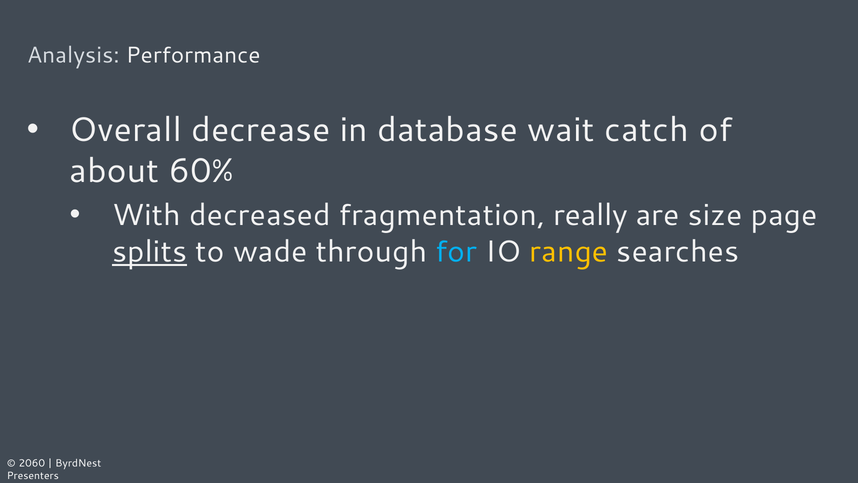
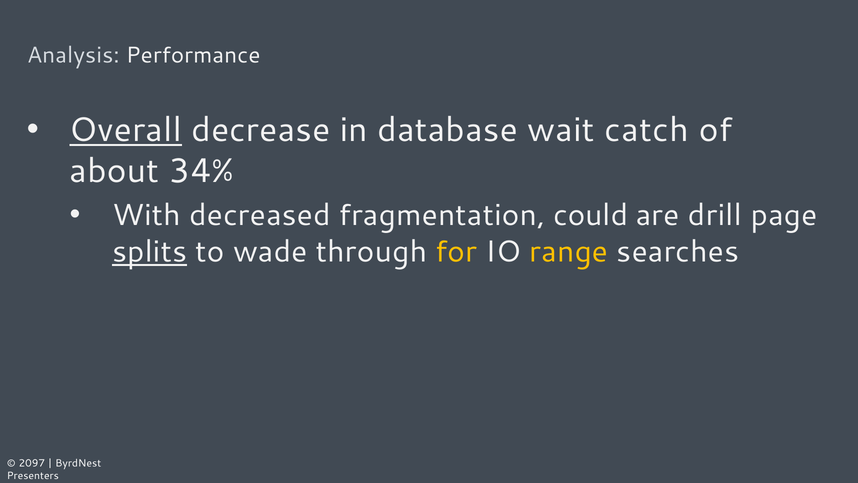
Overall underline: none -> present (126, 130)
60%: 60% -> 34% (201, 171)
really: really -> could (591, 215)
size: size -> drill (715, 215)
for colour: light blue -> yellow (456, 252)
2060: 2060 -> 2097 (32, 463)
